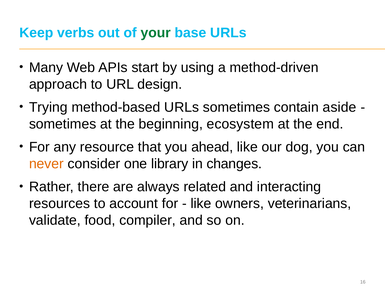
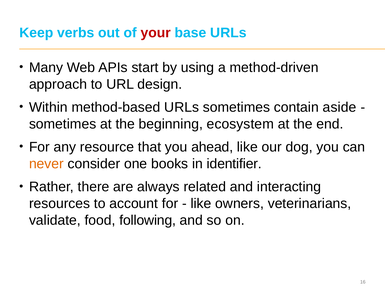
your colour: green -> red (156, 33)
Trying: Trying -> Within (48, 107)
library: library -> books (170, 164)
changes: changes -> identifier (234, 164)
compiler: compiler -> following (148, 220)
